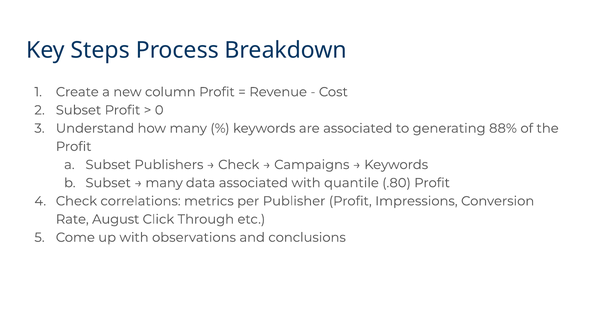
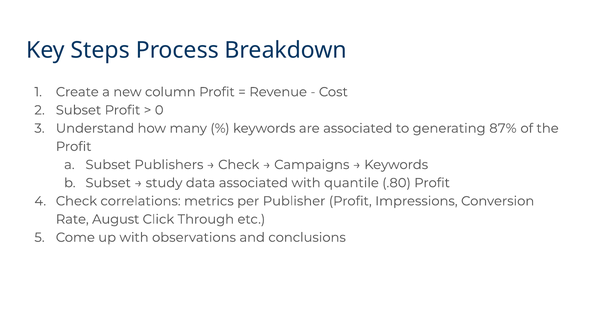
88%: 88% -> 87% (503, 128)
many: many -> study (164, 183)
